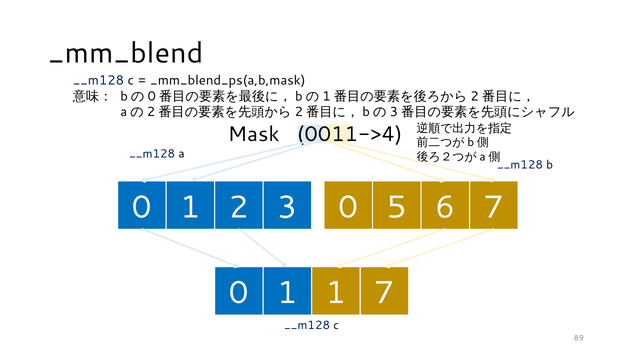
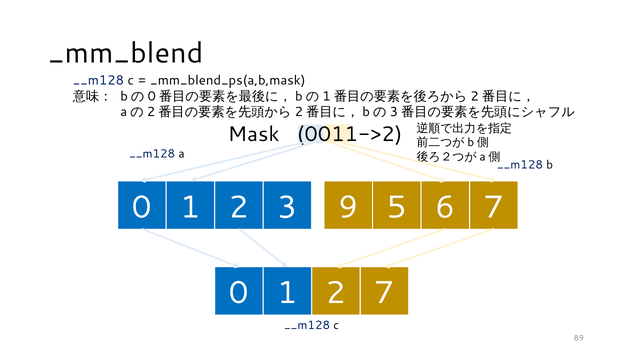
0011->4: 0011->4 -> 0011->2 (350, 135)
3 0: 0 -> 9 (348, 208)
1: 1 -> 2 (336, 293)
